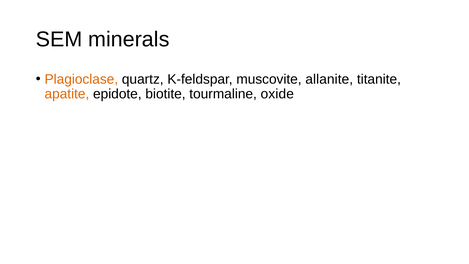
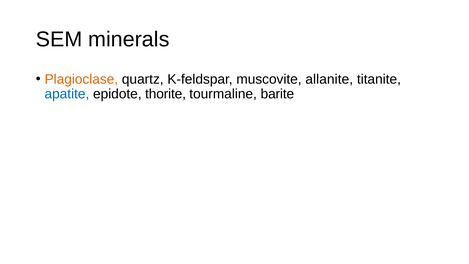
apatite colour: orange -> blue (67, 94)
biotite: biotite -> thorite (166, 94)
oxide: oxide -> barite (277, 94)
